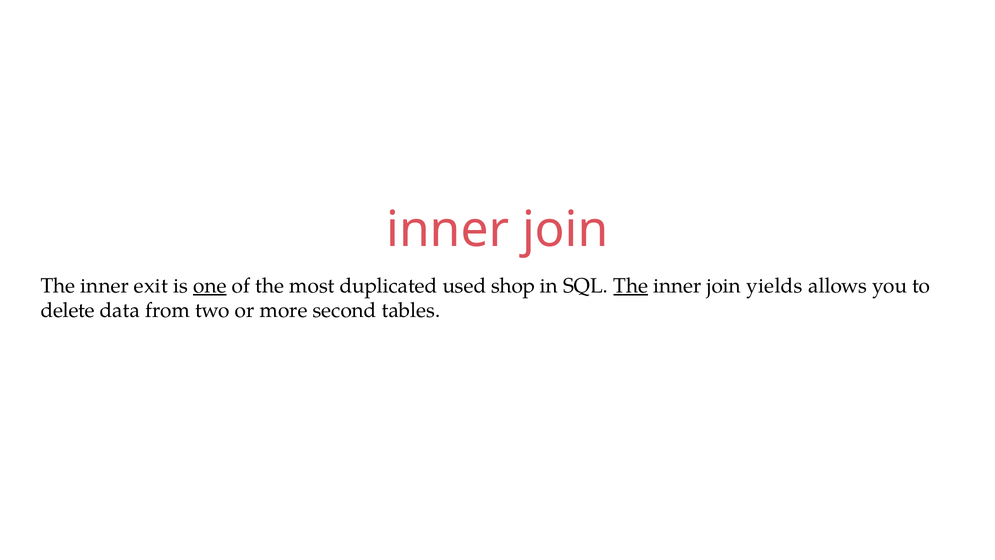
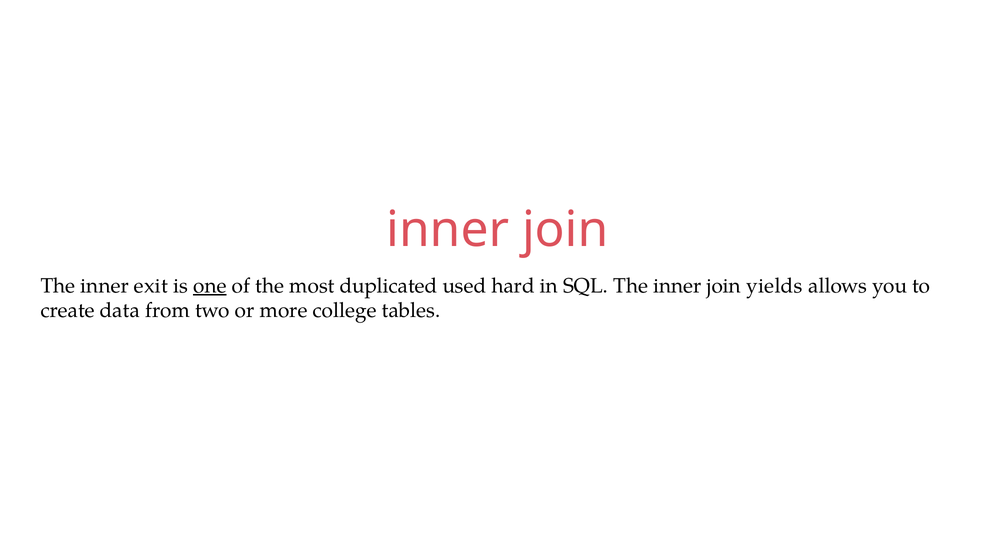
shop: shop -> hard (513, 286)
The underline: present -> none (631, 286)
delete: delete -> create (68, 310)
second: second -> college (345, 310)
